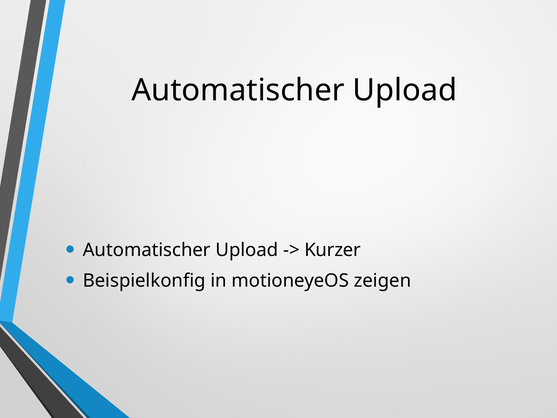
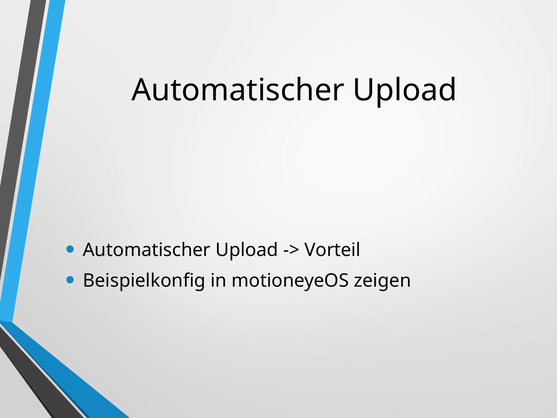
Kurzer: Kurzer -> Vorteil (333, 250)
